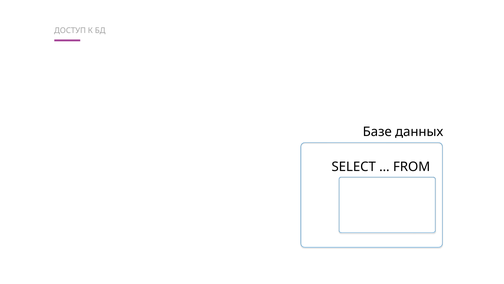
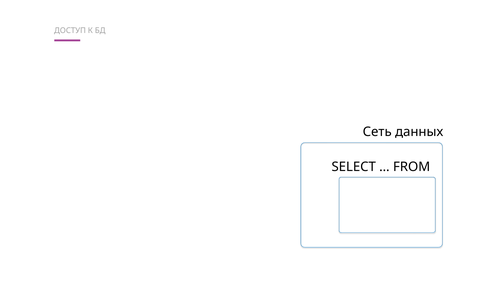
Базе: Базе -> Сеть (377, 132)
